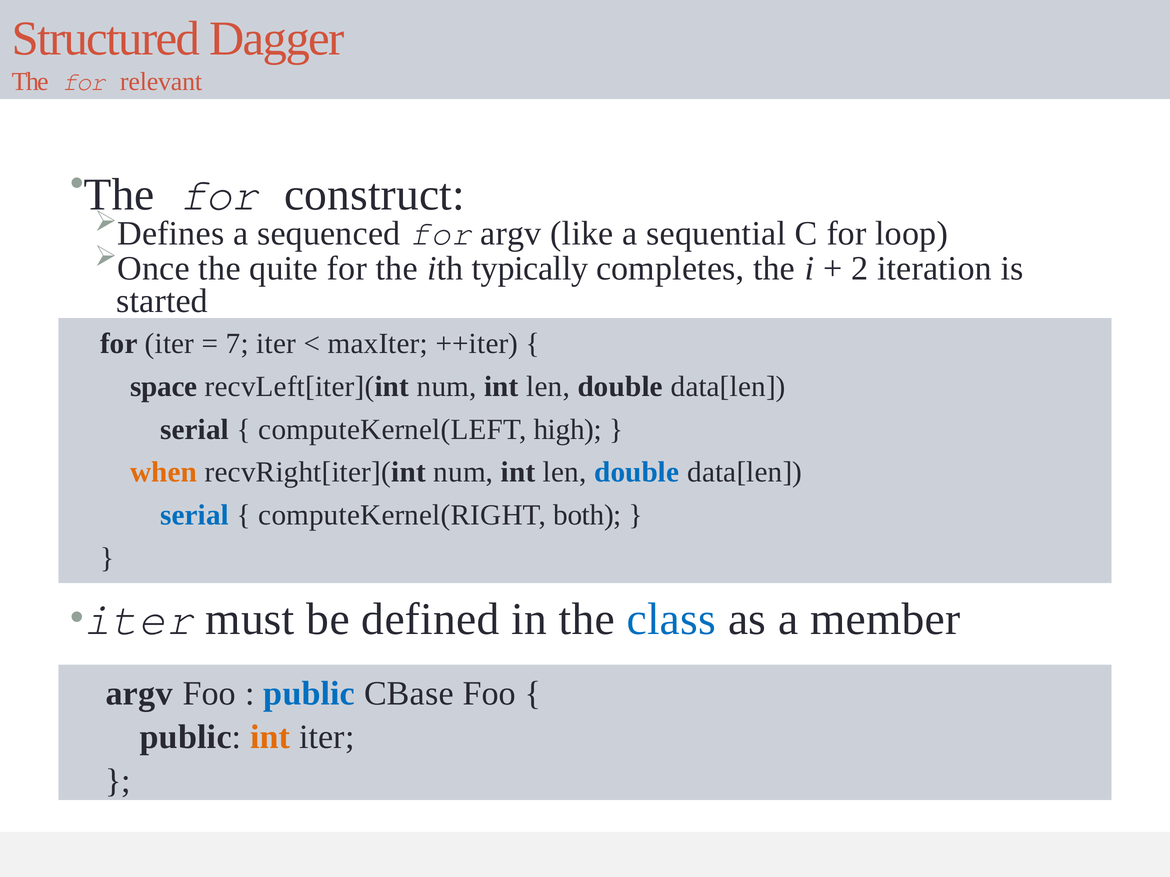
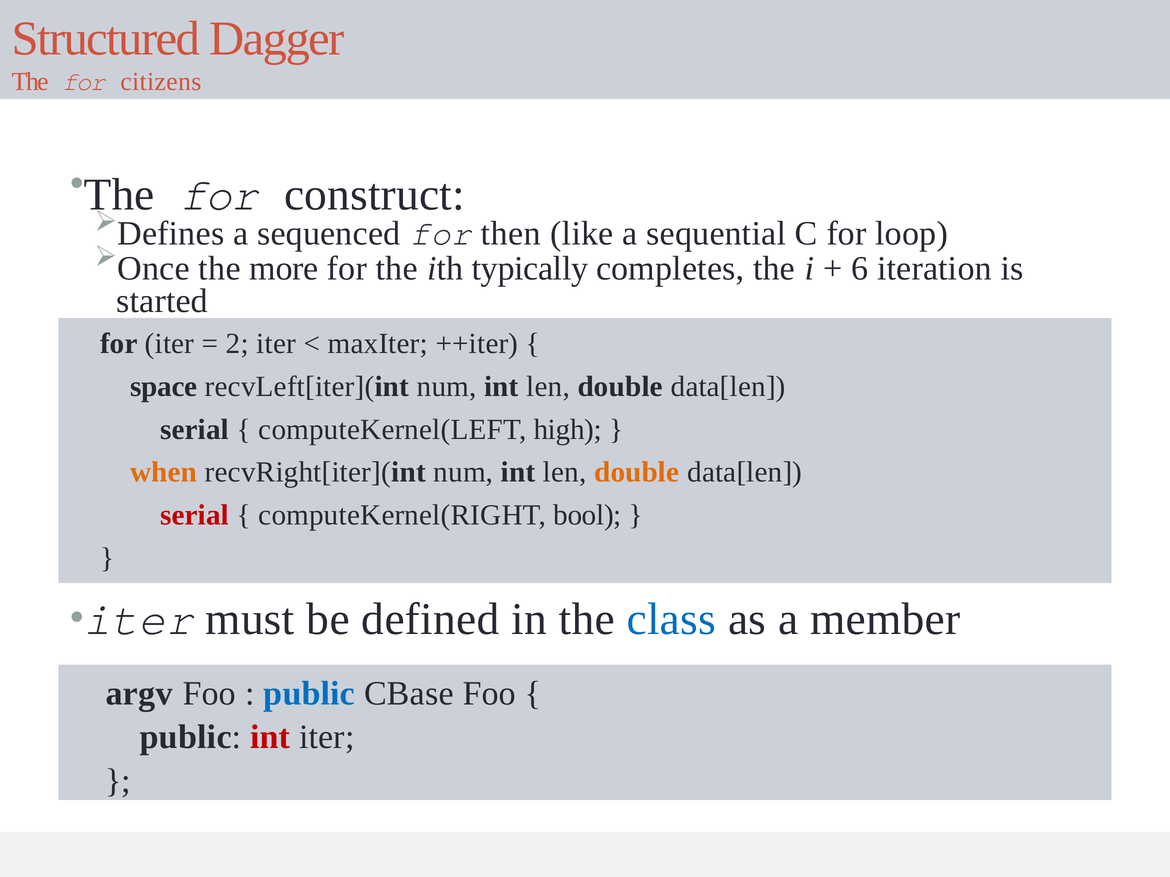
relevant: relevant -> citizens (161, 82)
for argv: argv -> then (511, 234)
quite: quite -> more (284, 269)
2: 2 -> 6 (860, 269)
7: 7 -> 2 (237, 344)
double colour: blue -> orange (637, 473)
serial colour: blue -> red (195, 516)
both: both -> bool (587, 516)
int colour: orange -> red (270, 738)
